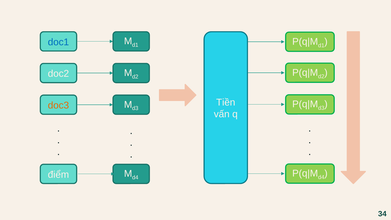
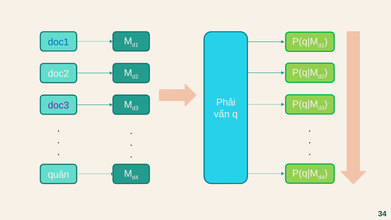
Tiền: Tiền -> Phải (226, 102)
doc3 colour: orange -> purple (58, 105)
điểm: điểm -> quản (58, 175)
